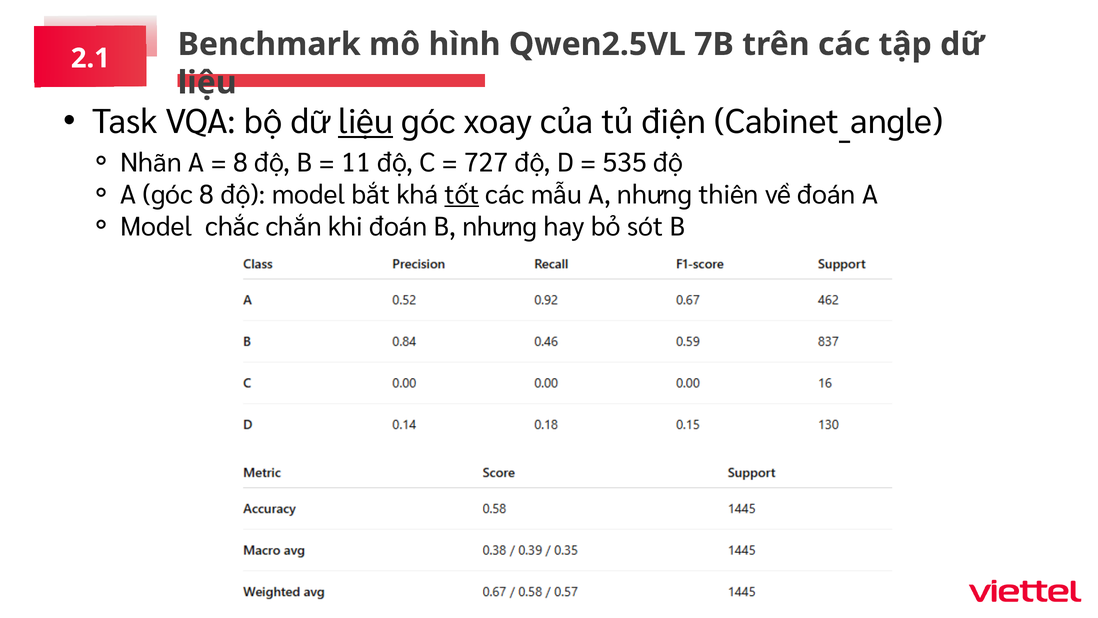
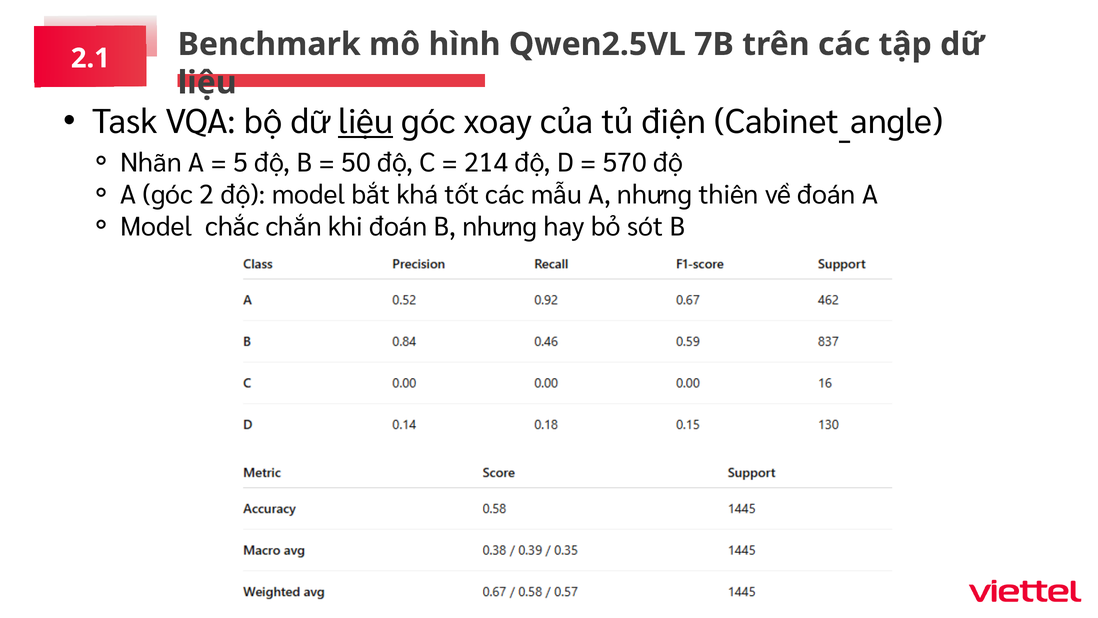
8: 8 -> 5 (241, 163)
11: 11 -> 50 (356, 163)
727: 727 -> 214 (486, 163)
535: 535 -> 570 (625, 163)
góc 8: 8 -> 2 (207, 195)
tốt underline: present -> none (462, 195)
